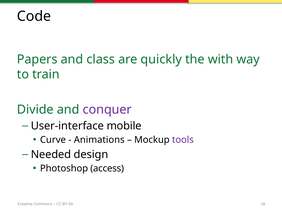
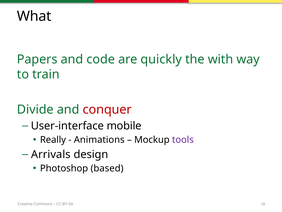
Code: Code -> What (34, 16)
class: class -> code (101, 59)
conquer colour: purple -> red (107, 109)
Curve: Curve -> Really (53, 139)
Needed: Needed -> Arrivals (51, 154)
access: access -> based (107, 168)
